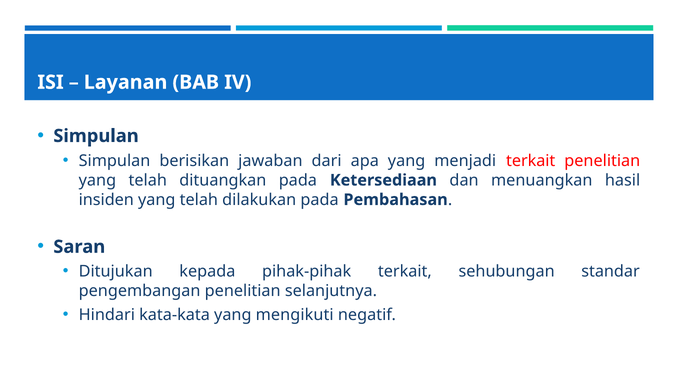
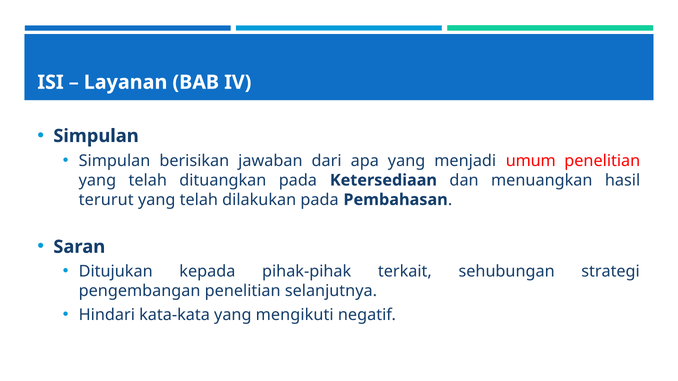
menjadi terkait: terkait -> umum (531, 161)
insiden: insiden -> terurut (106, 200)
standar: standar -> strategi (611, 272)
